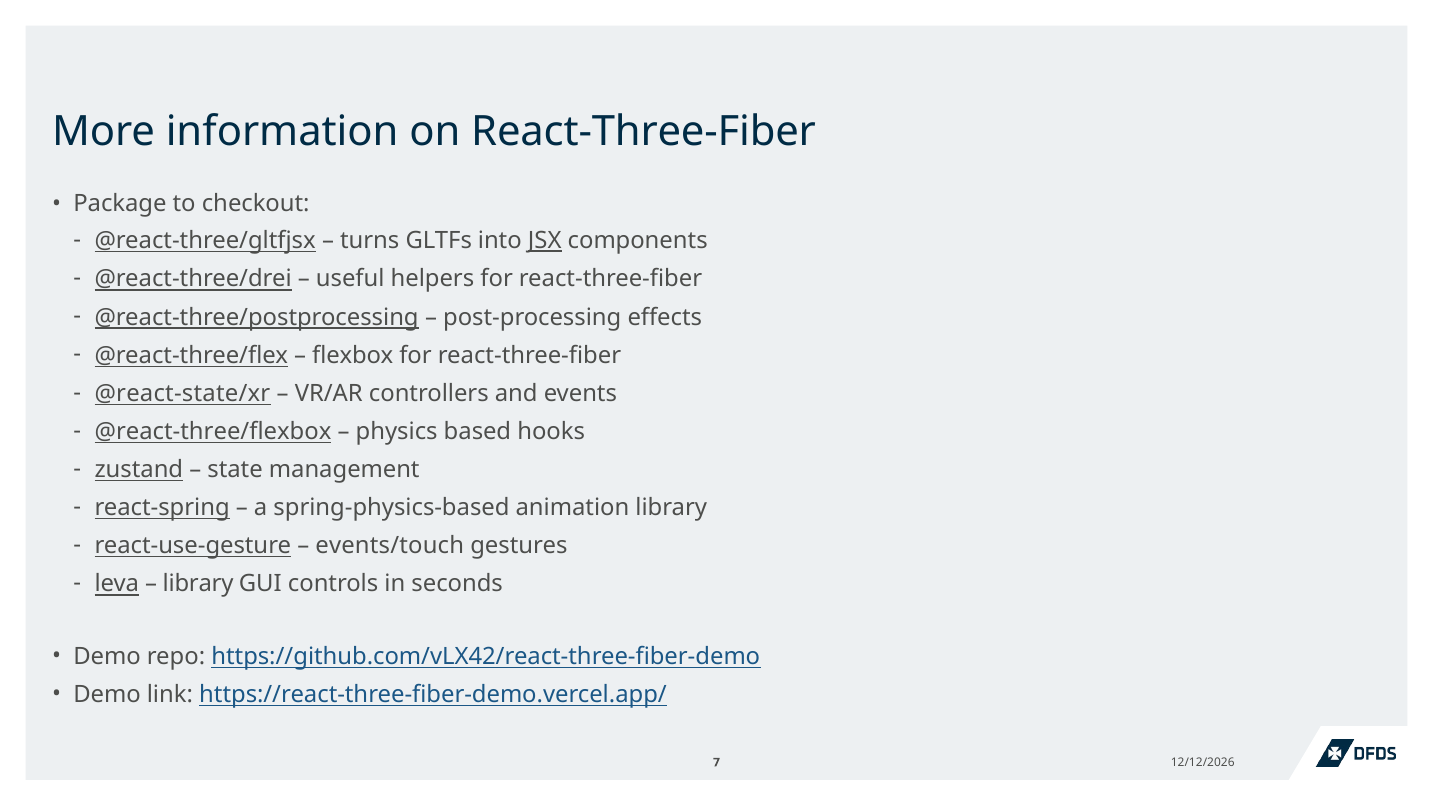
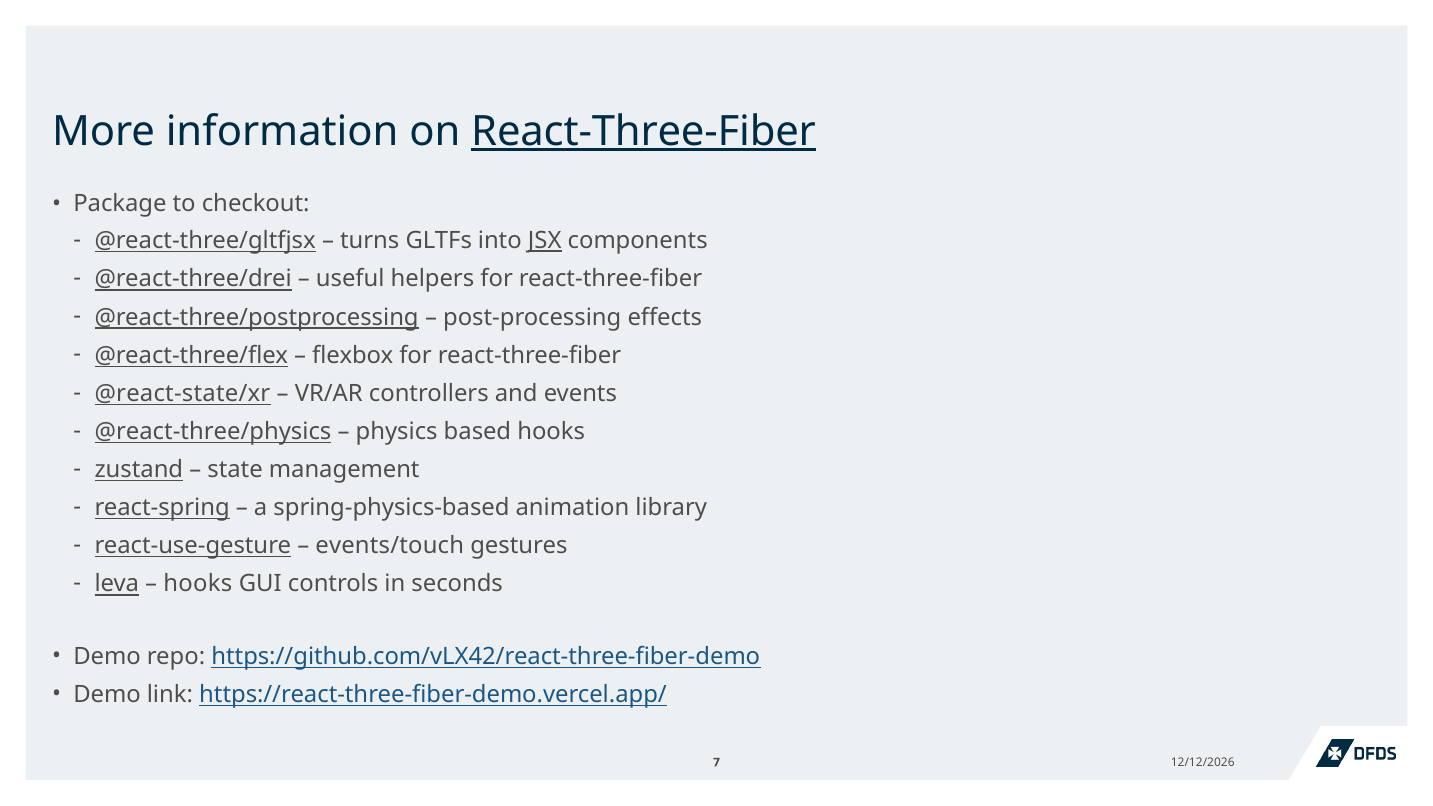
React-Three-Fiber underline: none -> present (644, 132)
@react-three/flexbox: @react-three/flexbox -> @react-three/physics (213, 432)
library: library -> hooks (198, 584)
